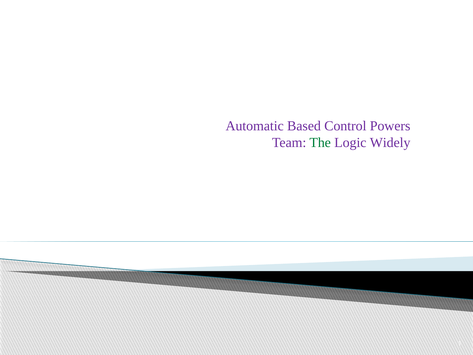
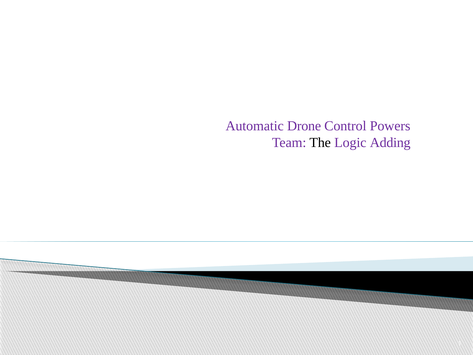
Based: Based -> Drone (304, 126)
The colour: green -> black (320, 142)
Widely: Widely -> Adding (390, 142)
